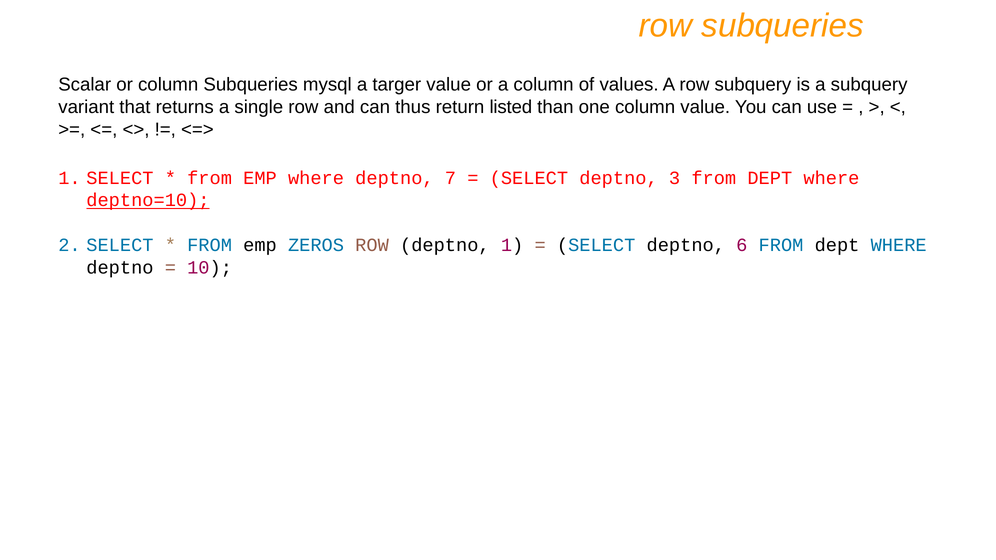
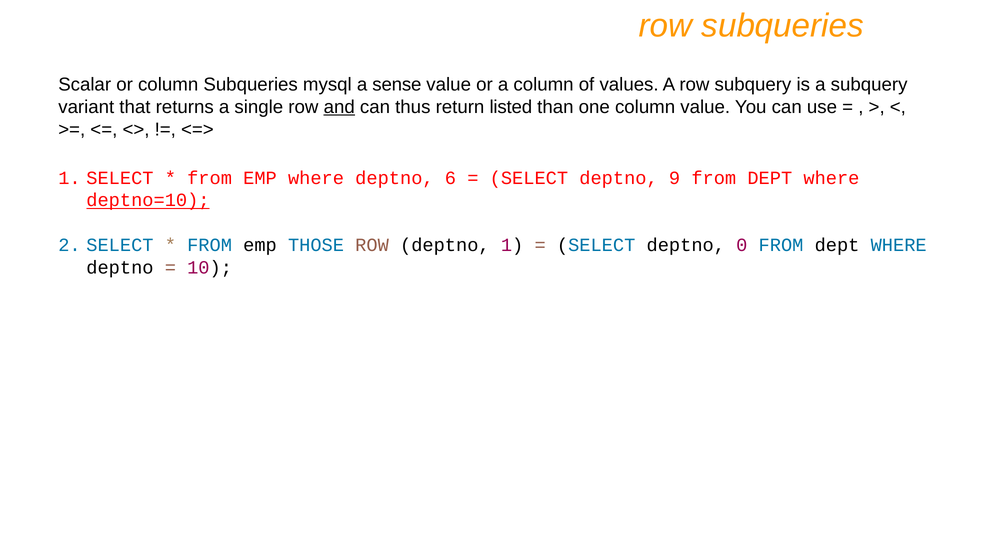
targer: targer -> sense (397, 85)
and underline: none -> present (339, 107)
7: 7 -> 6 (450, 178)
3: 3 -> 9 (675, 178)
ZEROS: ZEROS -> THOSE (316, 245)
6: 6 -> 0 (742, 245)
